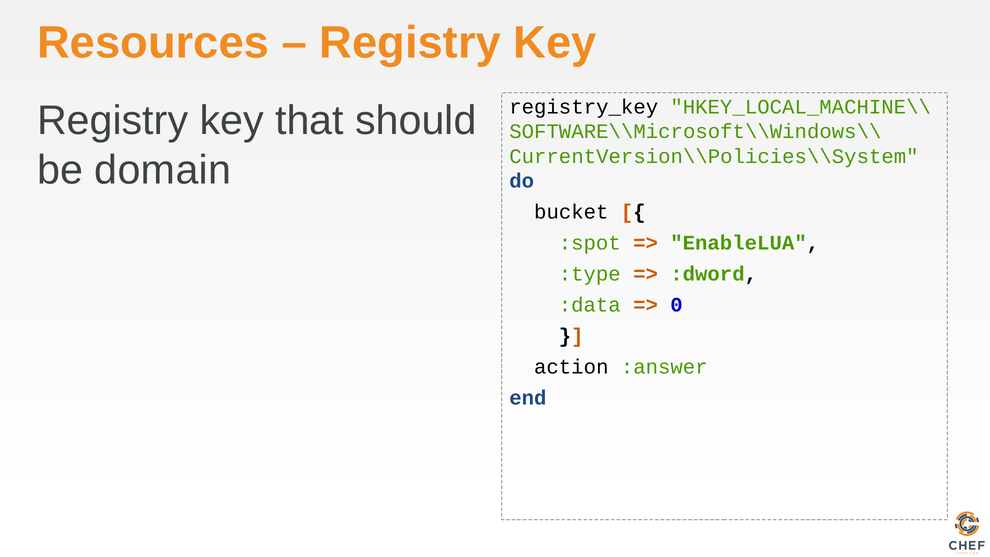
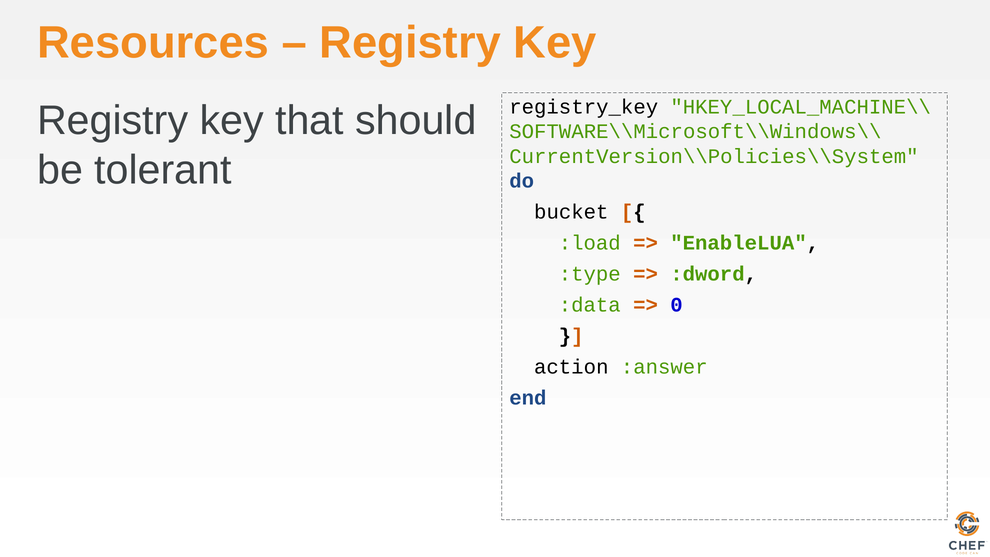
domain: domain -> tolerant (163, 170)
:spot: :spot -> :load (590, 243)
